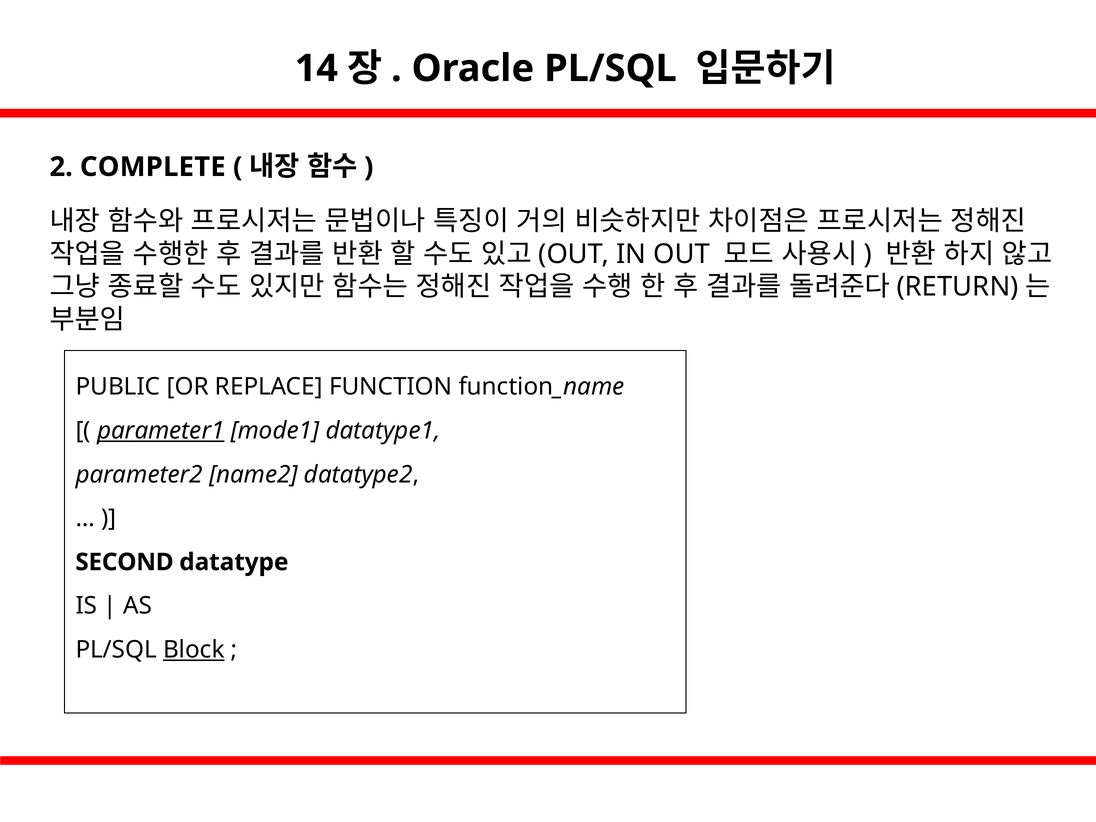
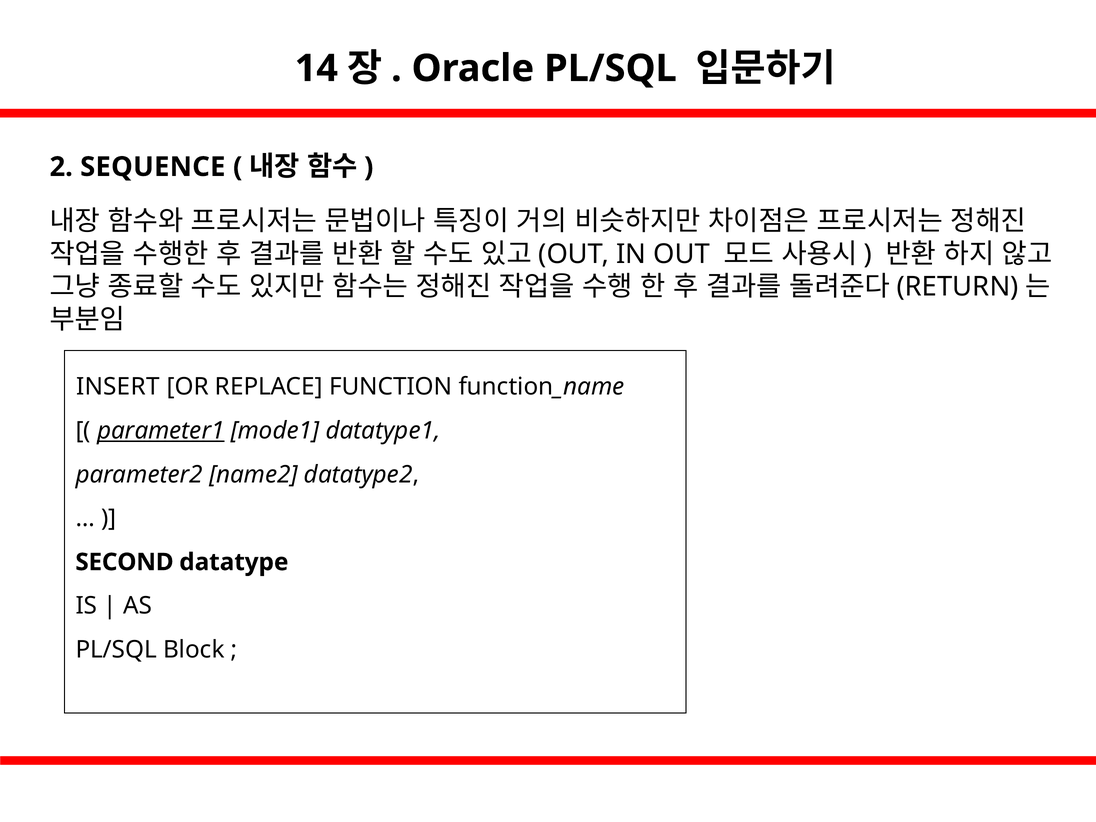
COMPLETE: COMPLETE -> SEQUENCE (153, 167)
PUBLIC: PUBLIC -> INSERT (118, 387)
Block underline: present -> none (194, 650)
